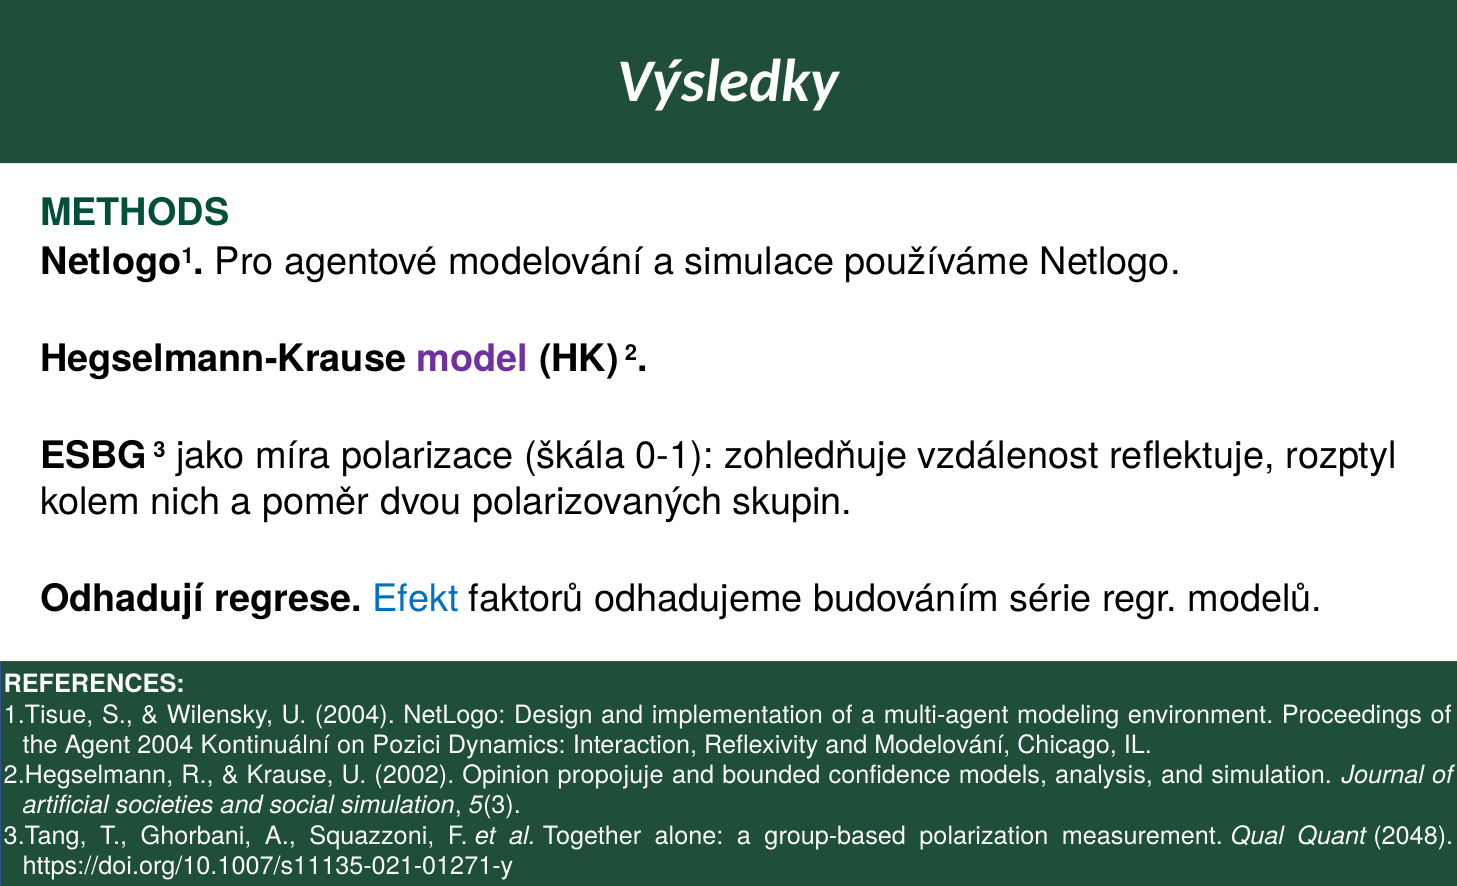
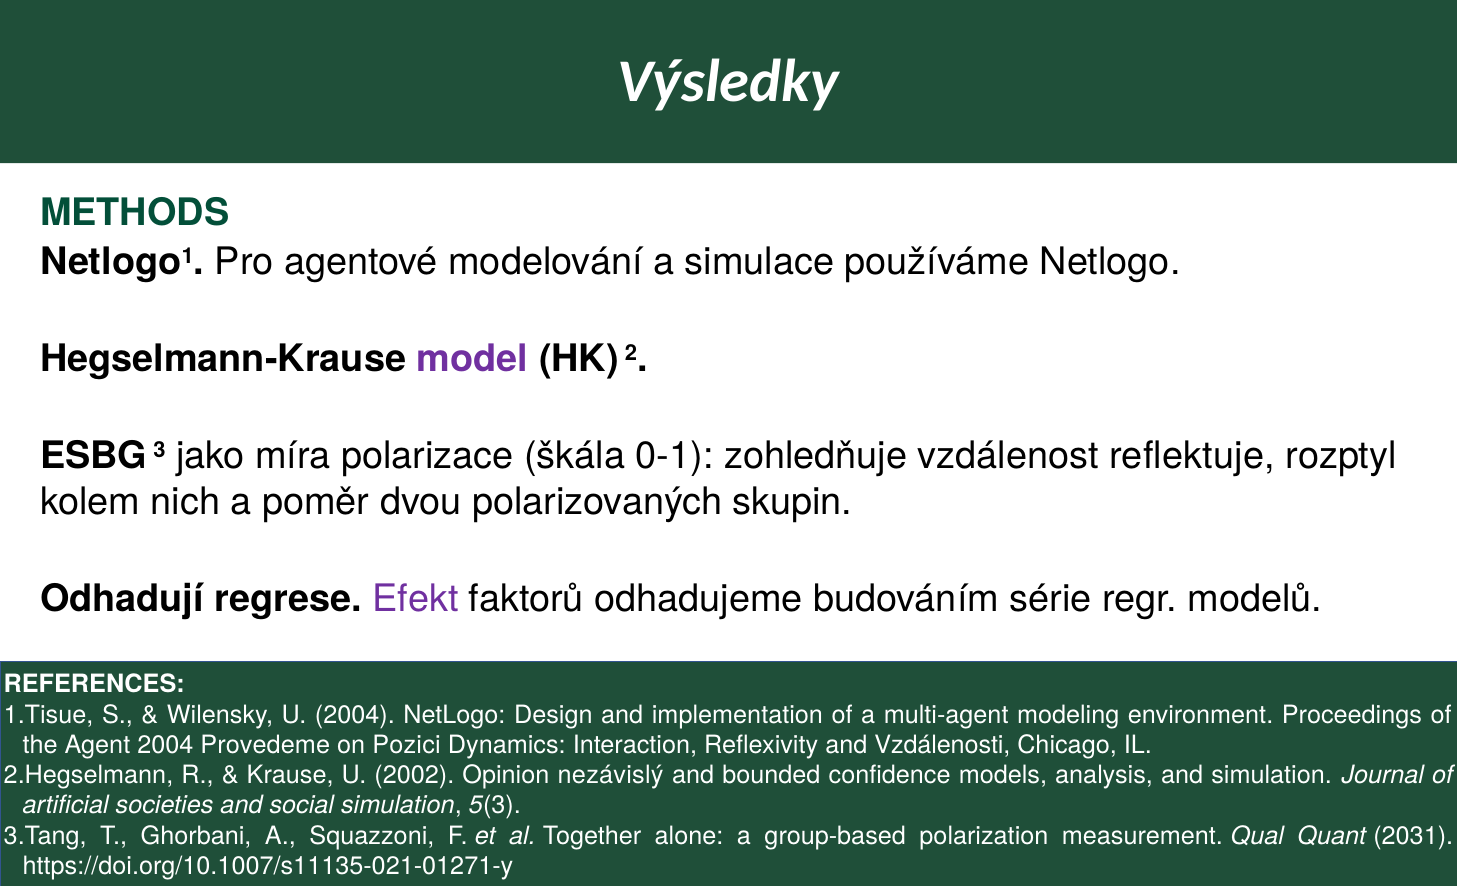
Efekt colour: blue -> purple (416, 599)
Kontinuální: Kontinuální -> Provedeme (265, 745)
and Modelování: Modelování -> Vzdálenosti (942, 745)
propojuje: propojuje -> nezávislý (611, 775)
2048: 2048 -> 2031 (1413, 836)
